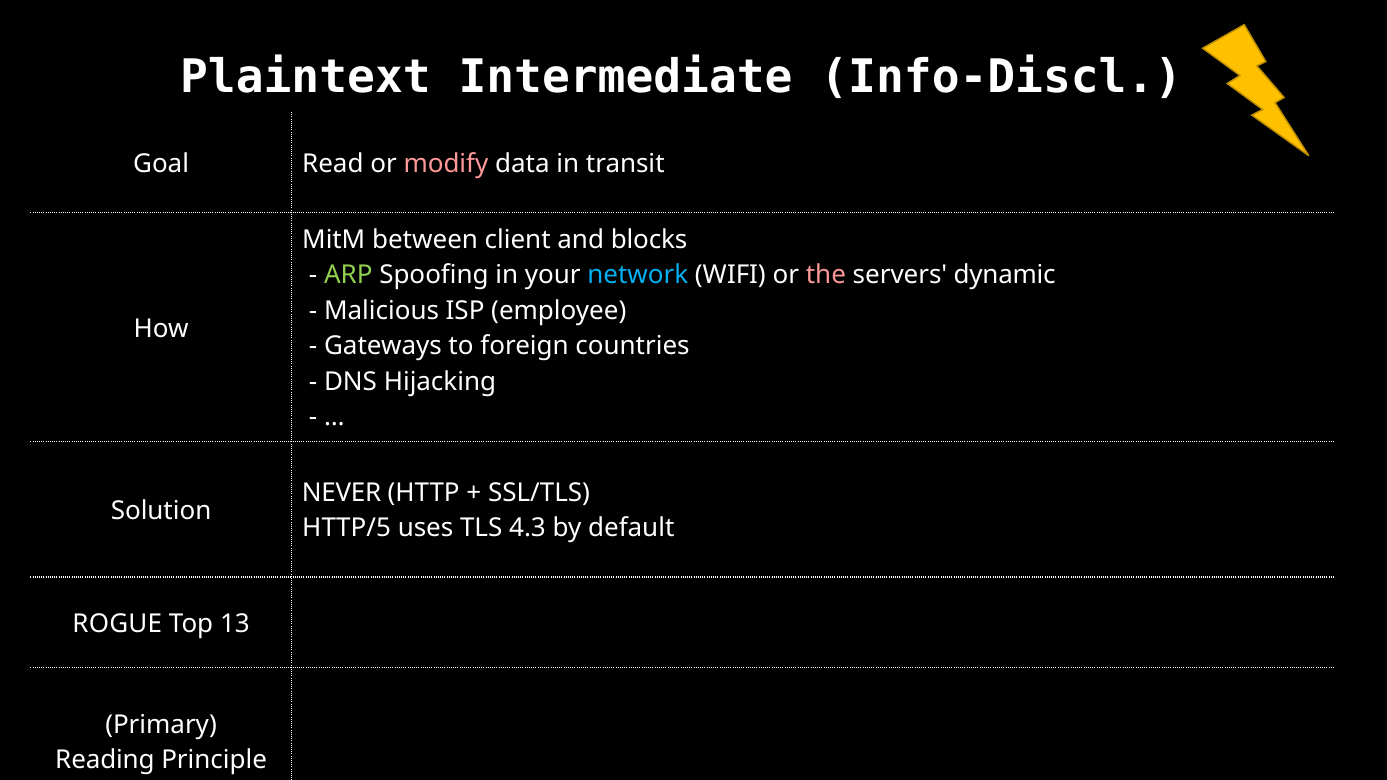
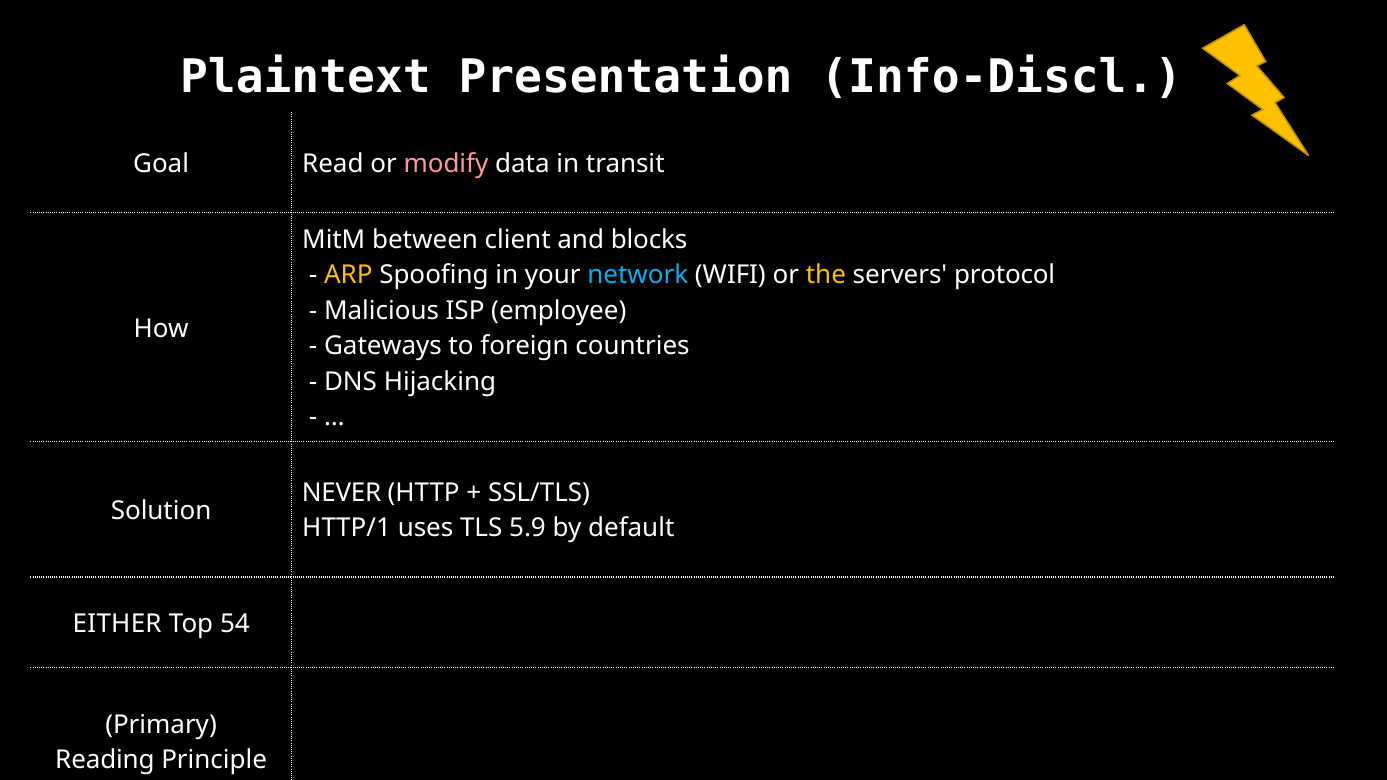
Intermediate: Intermediate -> Presentation (626, 78)
ARP colour: light green -> yellow (348, 275)
the colour: pink -> yellow (826, 275)
dynamic: dynamic -> protocol (1005, 275)
HTTP/5: HTTP/5 -> HTTP/1 (347, 528)
4.3: 4.3 -> 5.9 (528, 528)
ROGUE: ROGUE -> EITHER (117, 624)
13: 13 -> 54 (235, 624)
